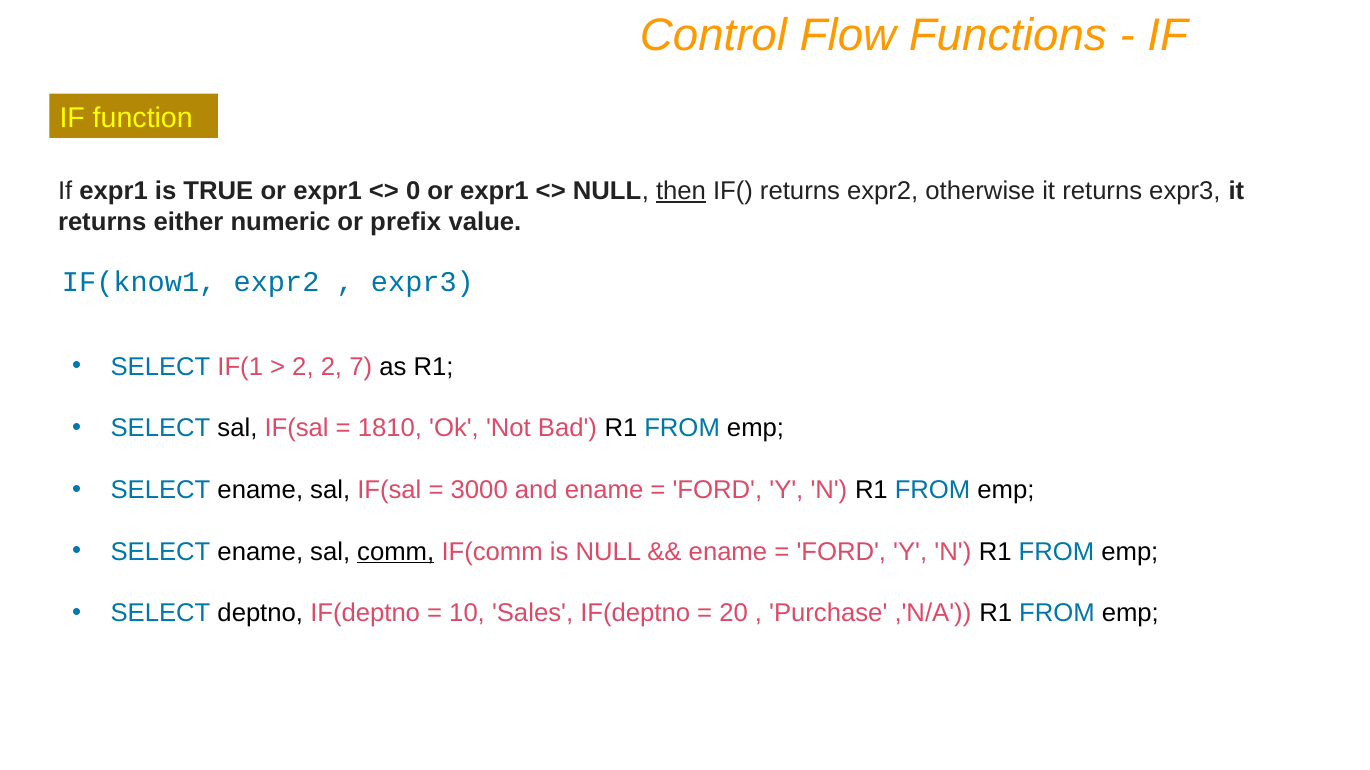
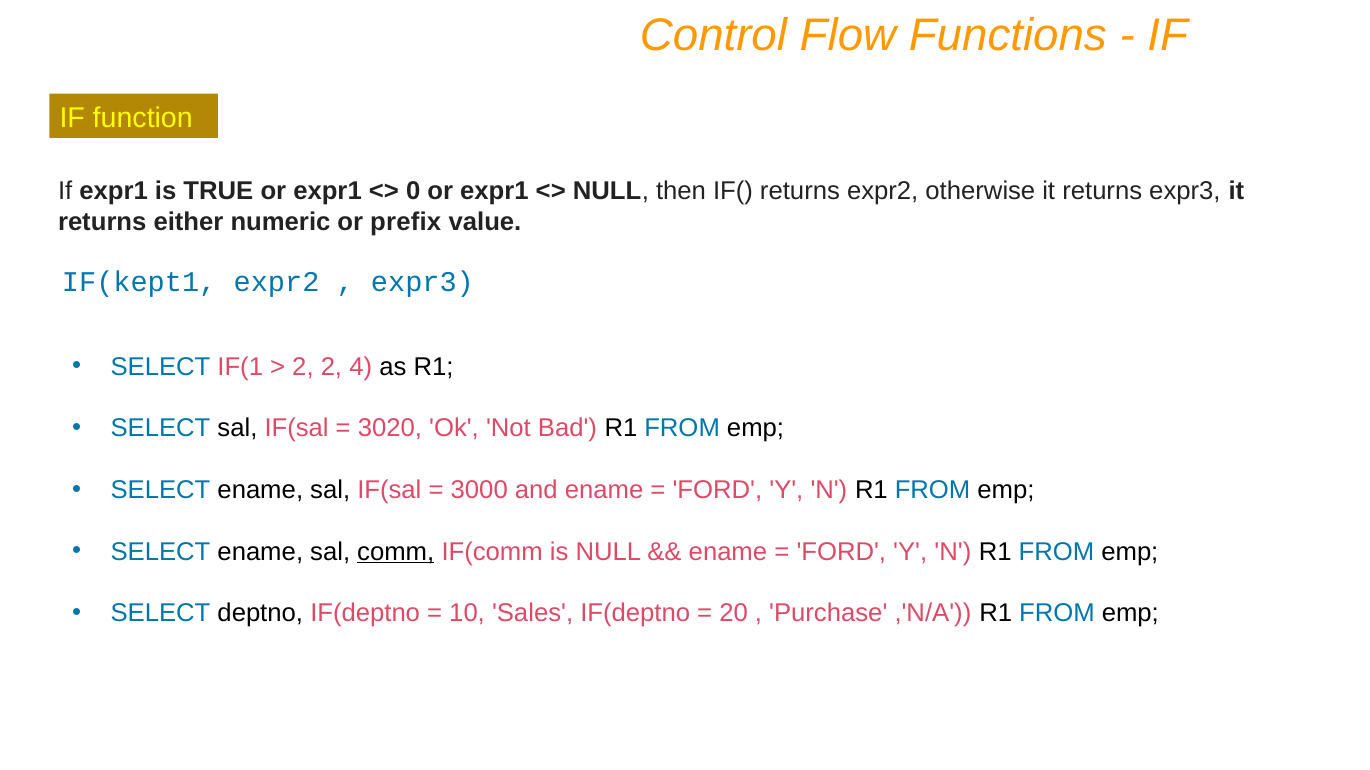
then underline: present -> none (681, 191)
IF(know1: IF(know1 -> IF(kept1 (139, 283)
7: 7 -> 4 (361, 367)
1810: 1810 -> 3020 (390, 429)
